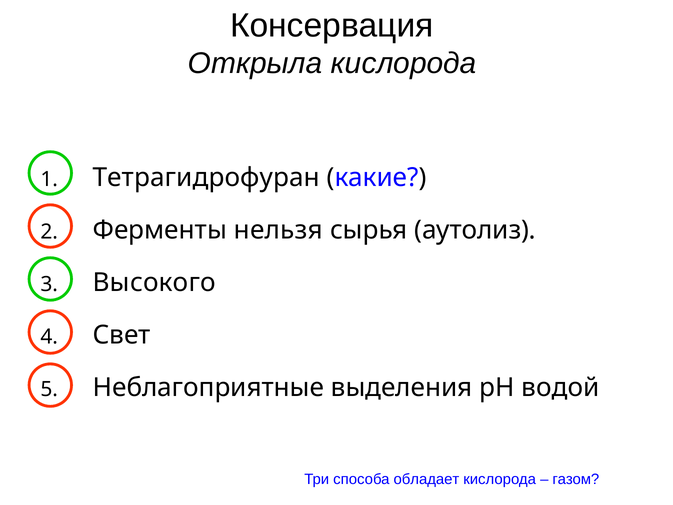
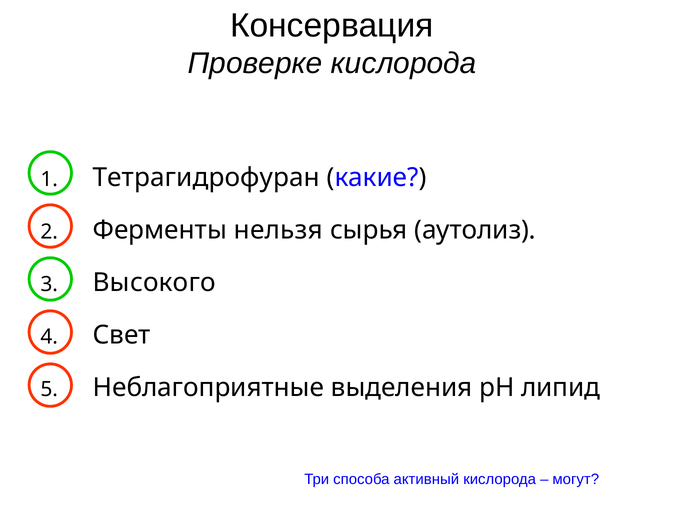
Открыла: Открыла -> Проверке (255, 63)
водой: водой -> липид (561, 387)
обладает: обладает -> активный (426, 479)
газом: газом -> могут (576, 479)
